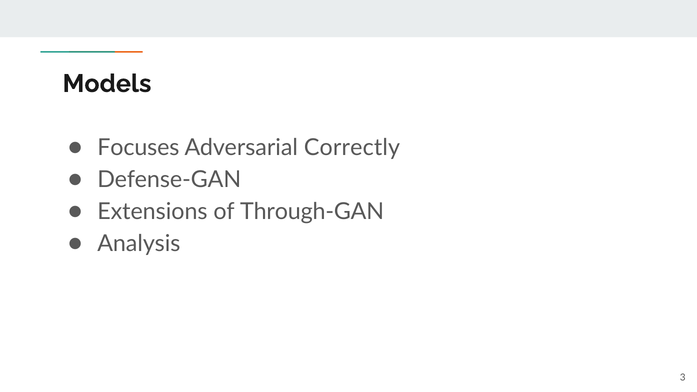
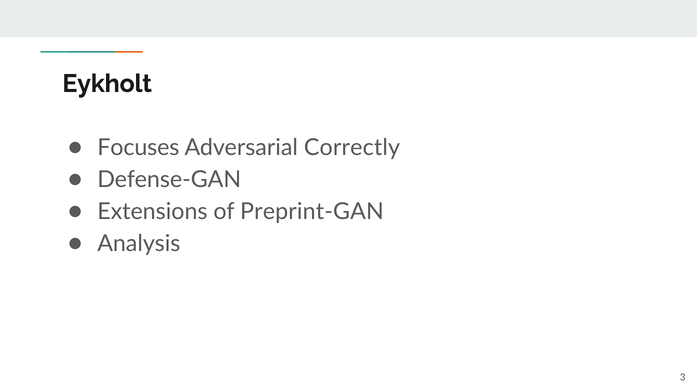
Models: Models -> Eykholt (107, 84)
Through-GAN: Through-GAN -> Preprint-GAN (312, 212)
